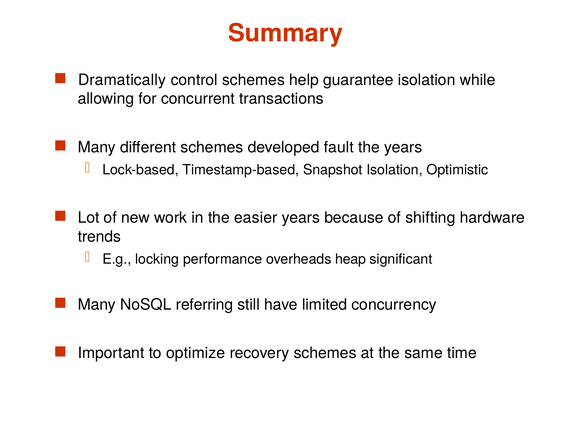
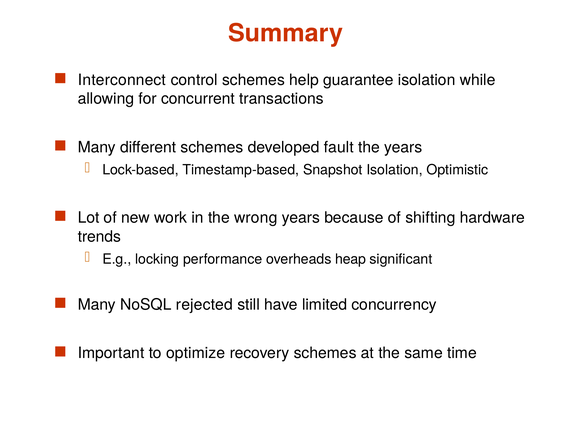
Dramatically: Dramatically -> Interconnect (122, 80)
easier: easier -> wrong (256, 218)
referring: referring -> rejected (204, 305)
